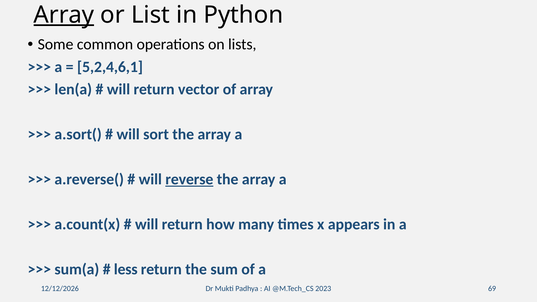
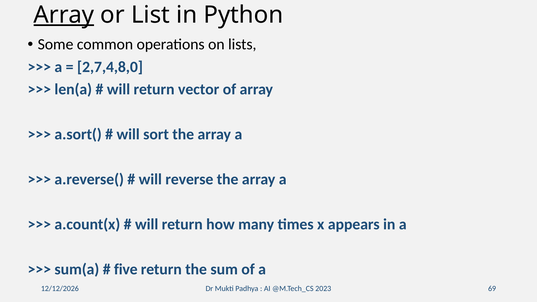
5,2,4,6,1: 5,2,4,6,1 -> 2,7,4,8,0 (110, 67)
reverse underline: present -> none (189, 179)
less: less -> five (126, 269)
